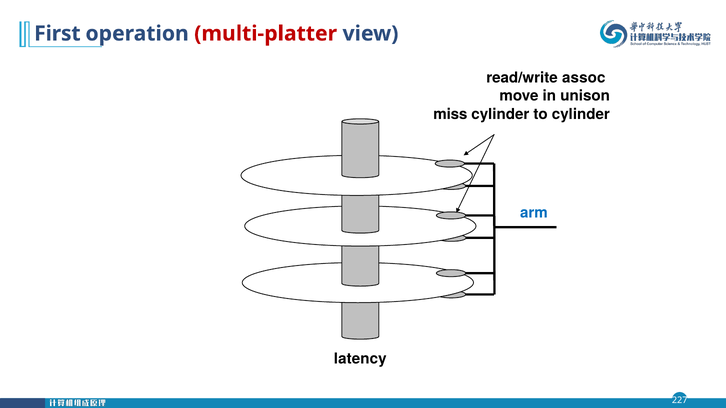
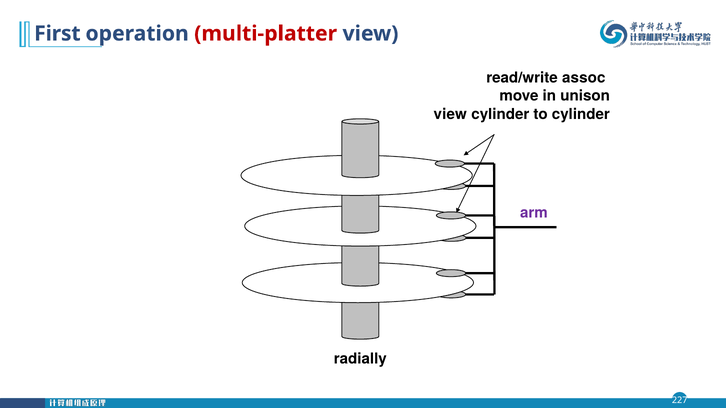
miss: miss -> view (450, 114)
arm colour: blue -> purple (534, 213)
latency: latency -> radially (360, 359)
